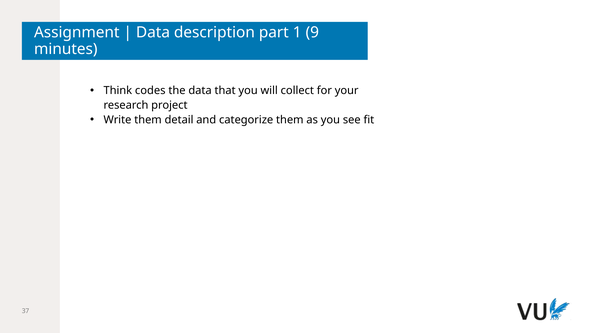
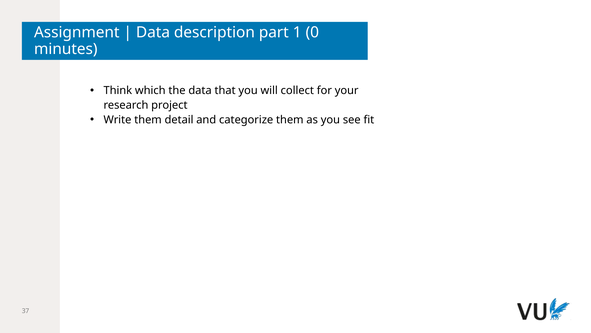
9: 9 -> 0 (312, 32)
codes: codes -> which (150, 90)
